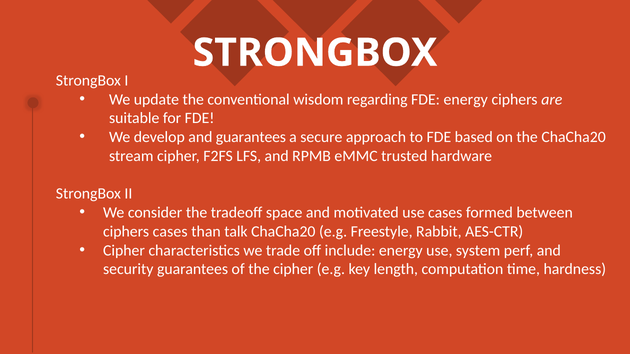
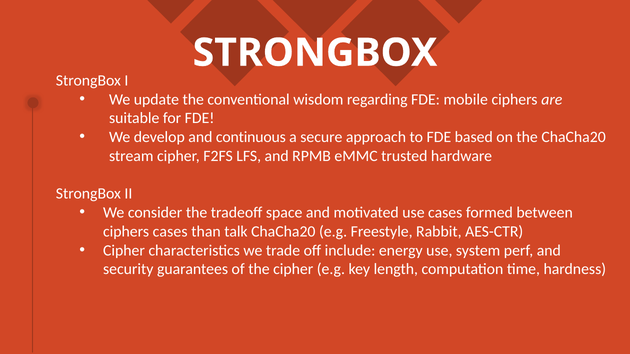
FDE energy: energy -> mobile (466, 99)
and guarantees: guarantees -> continuous (251, 137)
